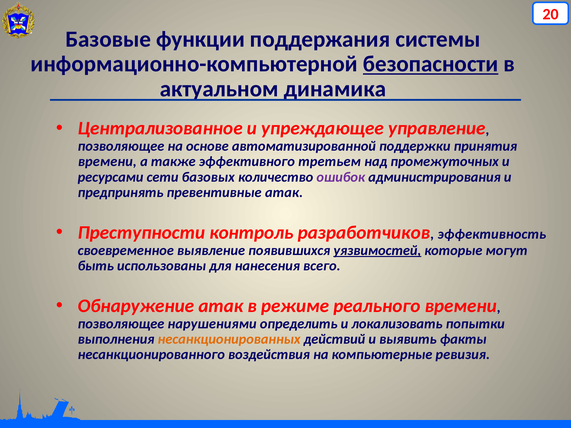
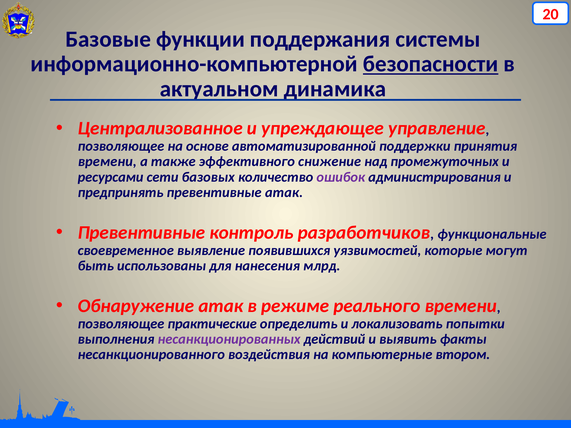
третьем: третьем -> снижение (330, 162)
Преступности: Преступности -> Превентивные (141, 233)
эффективность: эффективность -> функциональные (492, 234)
уязвимостей underline: present -> none (377, 251)
всего: всего -> млрд (322, 266)
нарушениями: нарушениями -> практические (212, 324)
несанкционированных colour: orange -> purple (229, 339)
ревизия: ревизия -> втором (463, 355)
